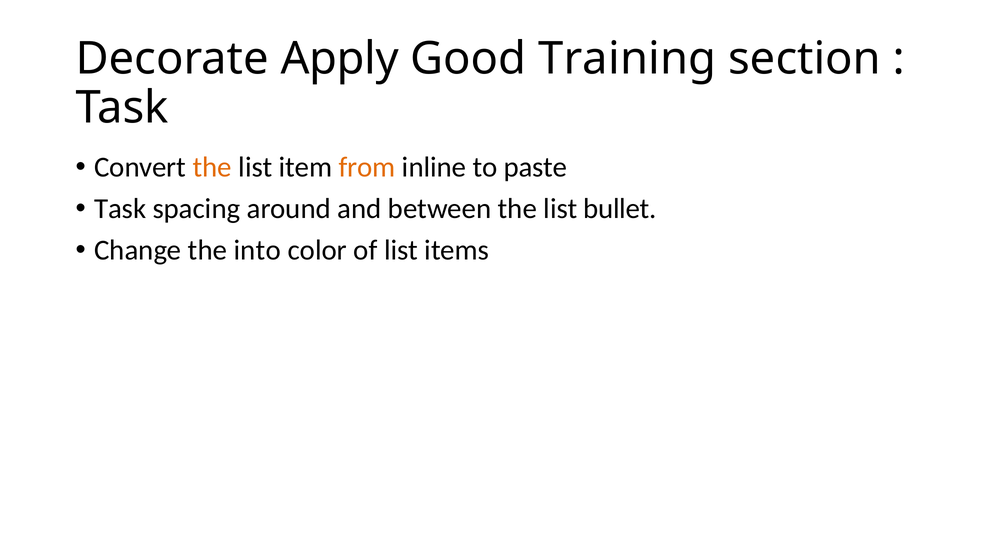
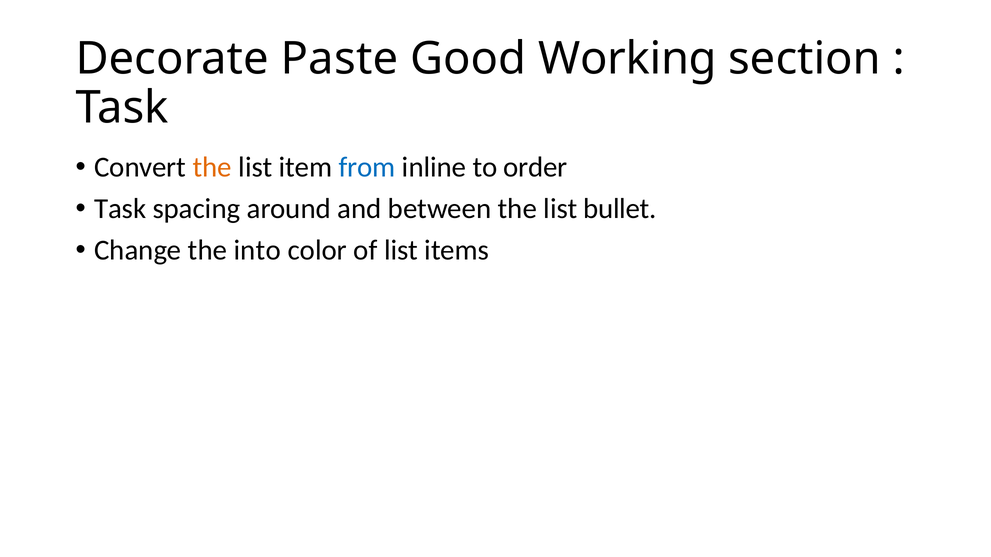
Apply: Apply -> Paste (339, 59)
Training: Training -> Working (627, 59)
from colour: orange -> blue (367, 168)
paste: paste -> order (535, 168)
